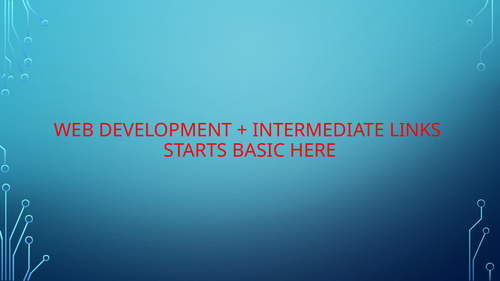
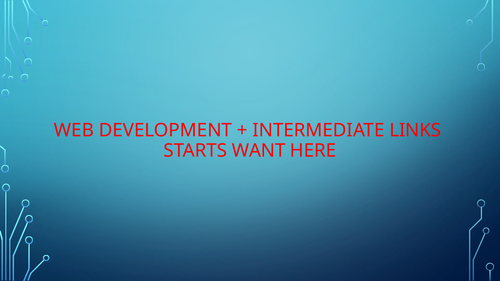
BASIC: BASIC -> WANT (259, 151)
